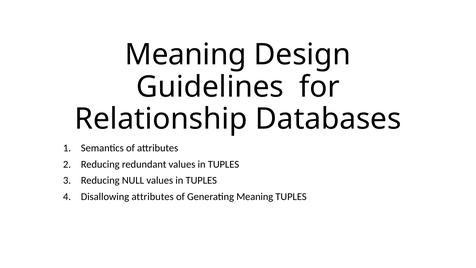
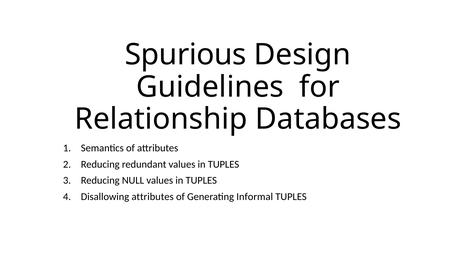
Meaning: Meaning -> Spurious (186, 55)
Generating Meaning: Meaning -> Informal (255, 197)
